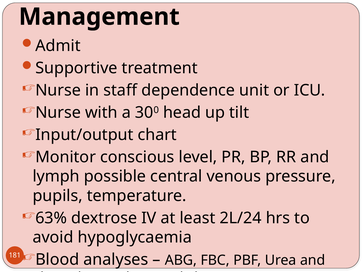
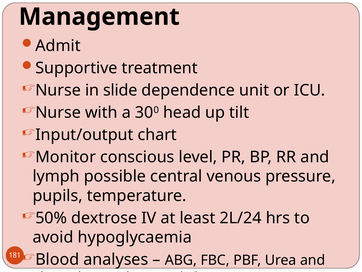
staff: staff -> slide (120, 90)
63%: 63% -> 50% (51, 218)
